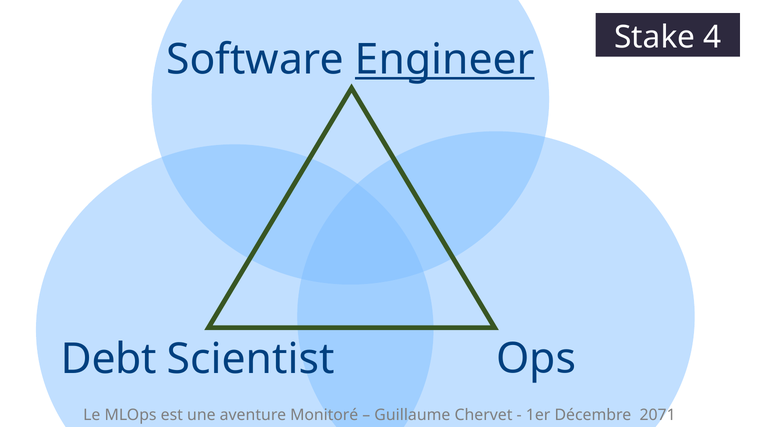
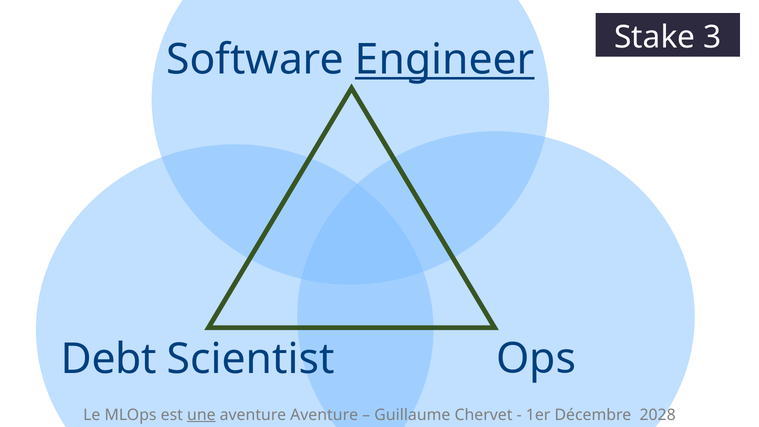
4: 4 -> 3 (713, 37)
une underline: none -> present (201, 415)
aventure Monitoré: Monitoré -> Aventure (324, 415)
2071: 2071 -> 2028 (658, 415)
